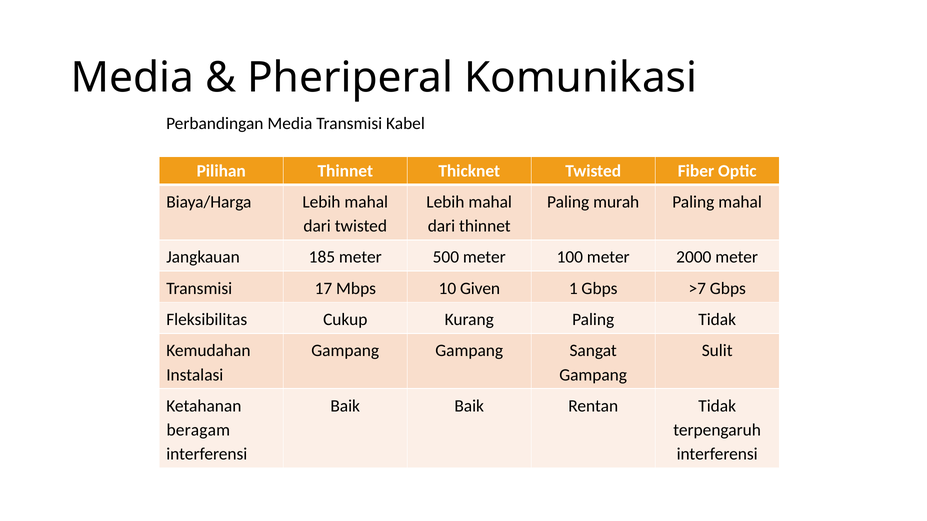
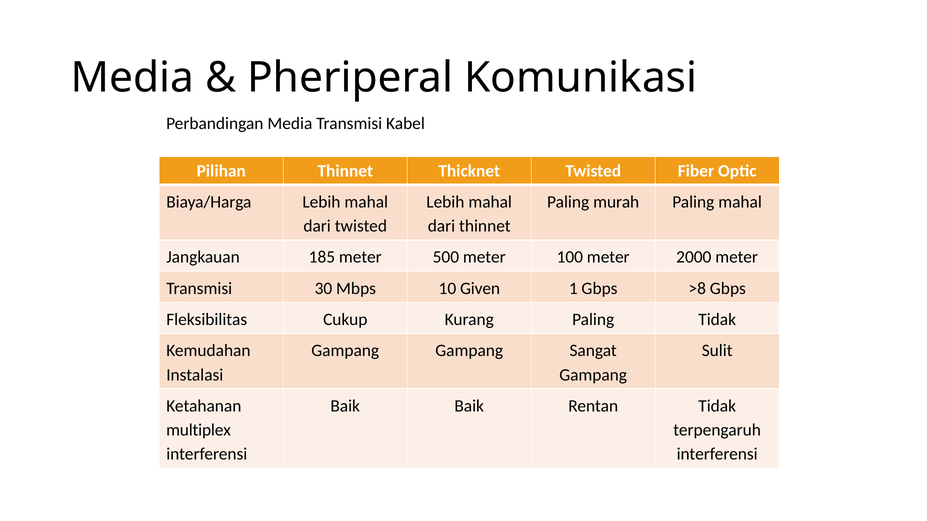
17: 17 -> 30 (323, 289)
>7: >7 -> >8 (697, 289)
beragam: beragam -> multiplex (198, 430)
